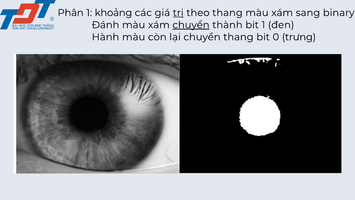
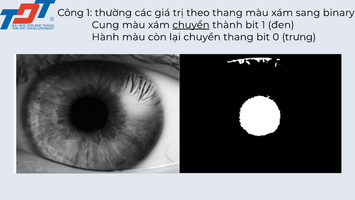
Phân: Phân -> Công (71, 13)
khoảng: khoảng -> thường (113, 13)
trị underline: present -> none (178, 13)
Đánh: Đánh -> Cung (106, 25)
